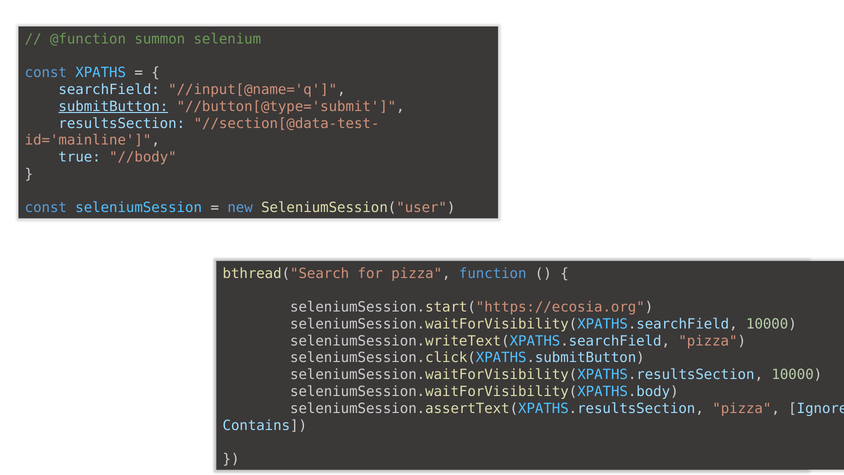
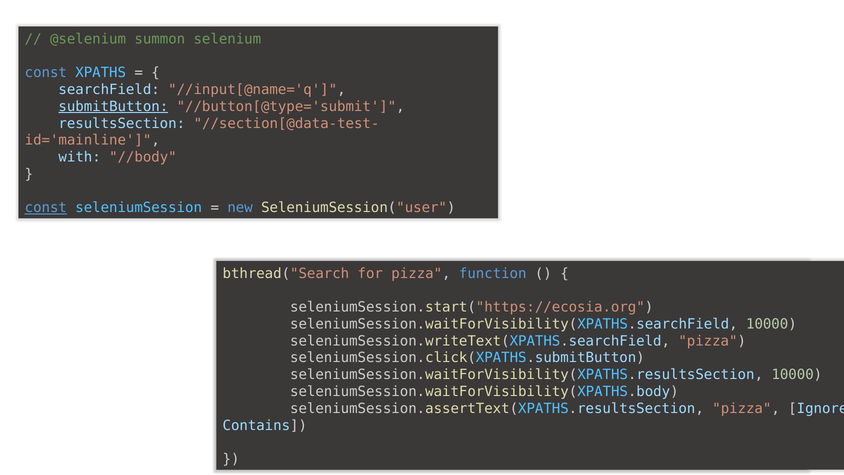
@function: @function -> @selenium (88, 39)
true: true -> with (80, 157)
const underline: none -> present (46, 208)
